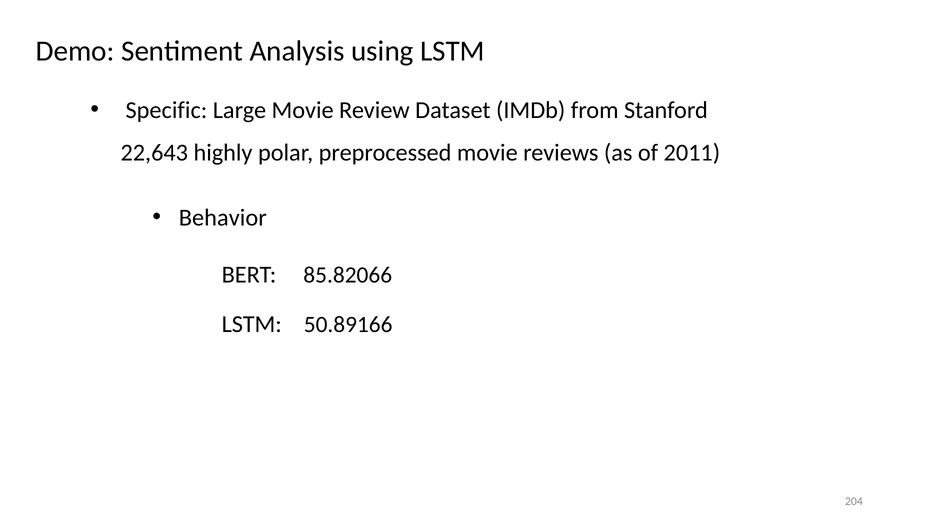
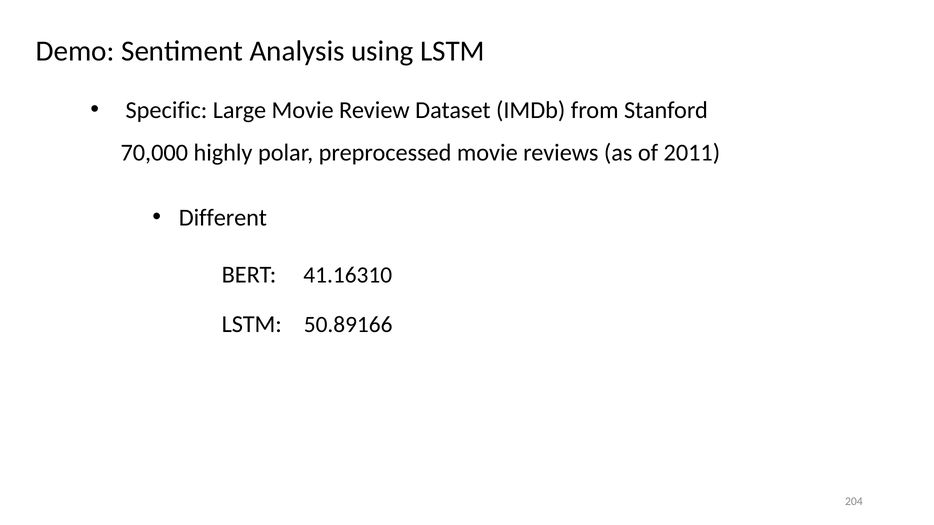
22,643: 22,643 -> 70,000 (154, 153)
Behavior: Behavior -> Different (223, 218)
85.82066: 85.82066 -> 41.16310 (348, 275)
